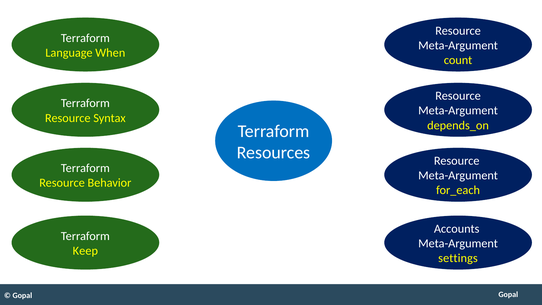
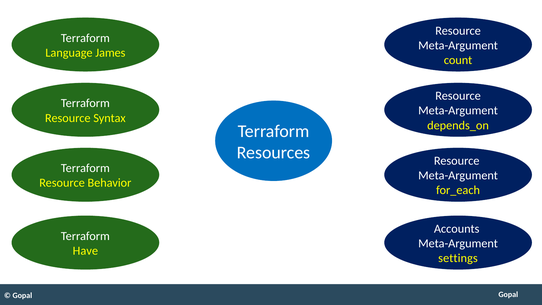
When: When -> James (110, 53)
Keep: Keep -> Have (85, 251)
